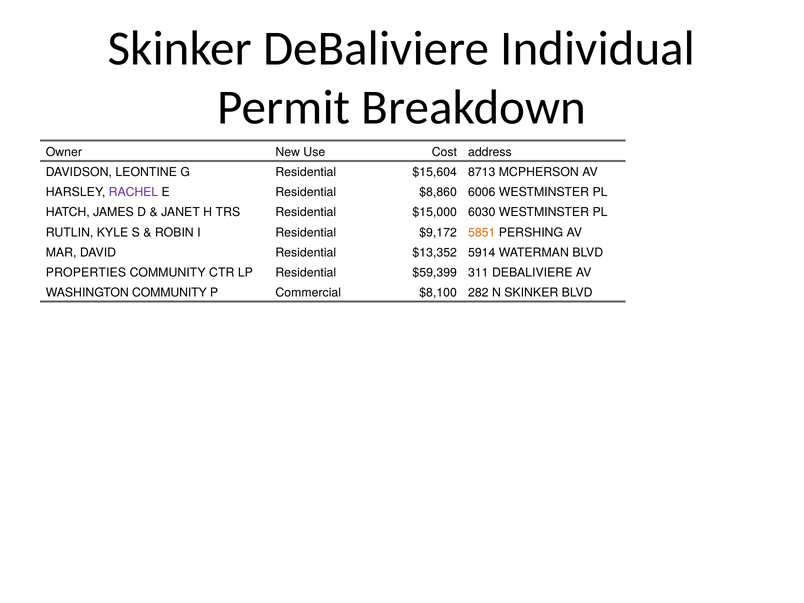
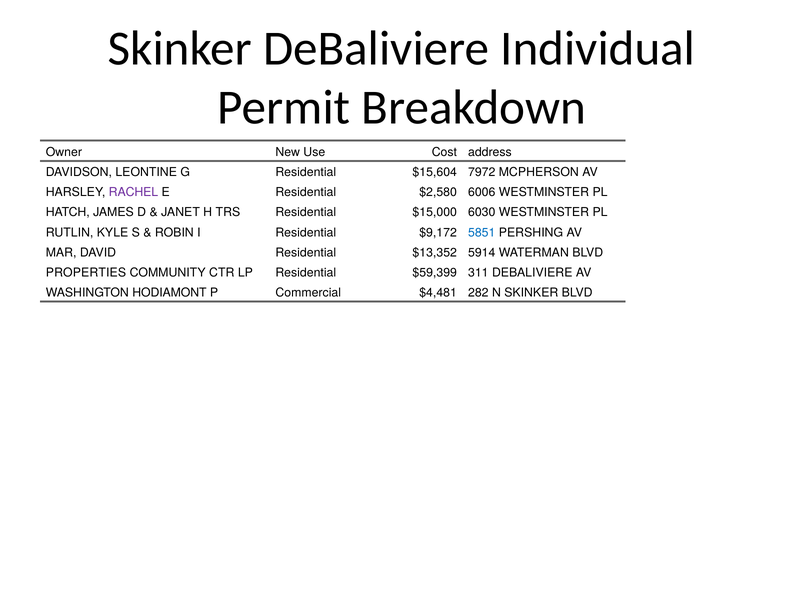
8713: 8713 -> 7972 (482, 172)
$8,860: $8,860 -> $2,580 (438, 192)
5851 colour: orange -> blue (482, 232)
WASHINGTON COMMUNITY: COMMUNITY -> HODIAMONT (169, 293)
$8,100: $8,100 -> $4,481 (438, 293)
